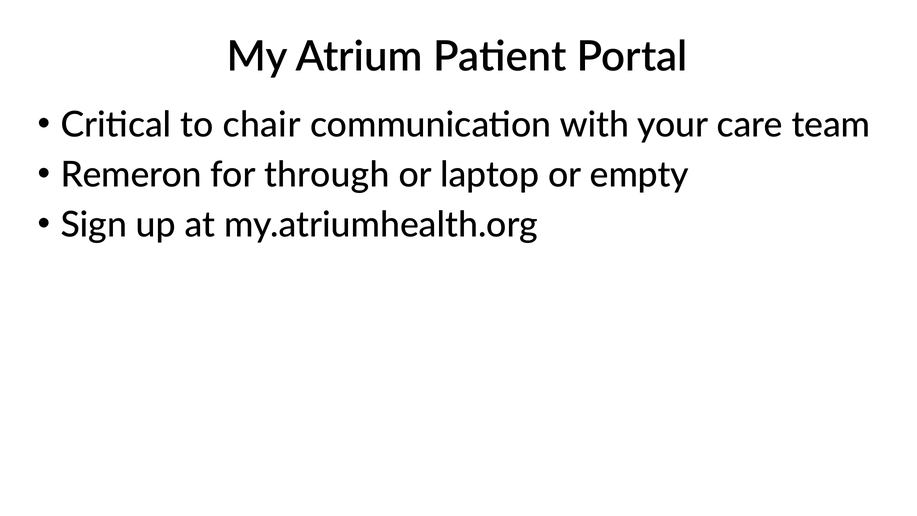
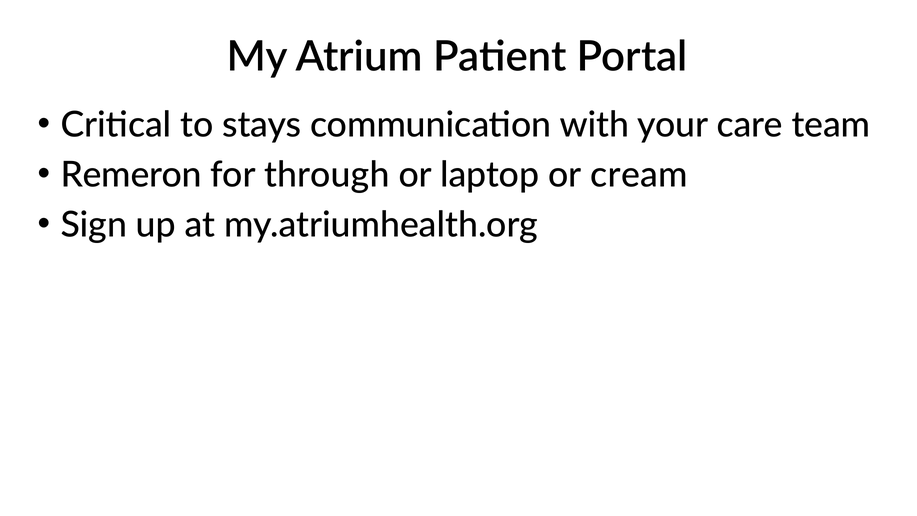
chair: chair -> stays (262, 125)
empty: empty -> cream (639, 175)
